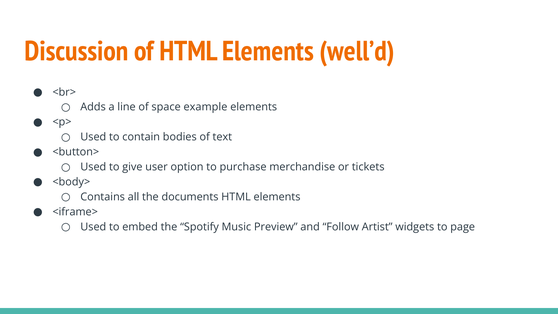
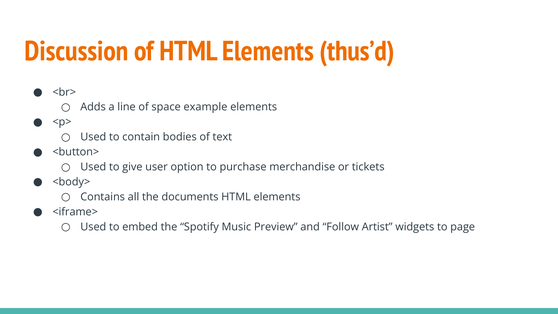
well’d: well’d -> thus’d (357, 51)
